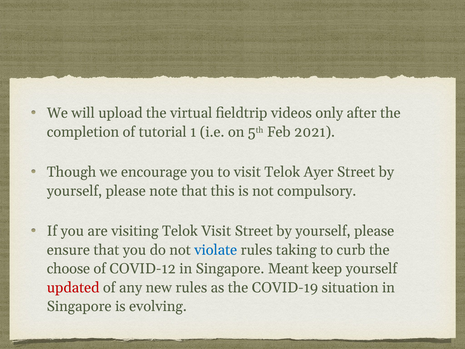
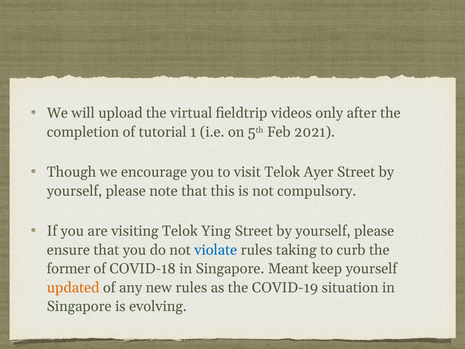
Telok Visit: Visit -> Ying (216, 231)
choose: choose -> former (68, 269)
COVID-12: COVID-12 -> COVID-18 (143, 269)
updated colour: red -> orange (73, 287)
